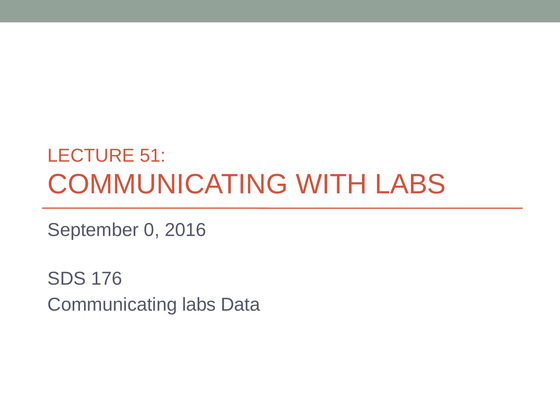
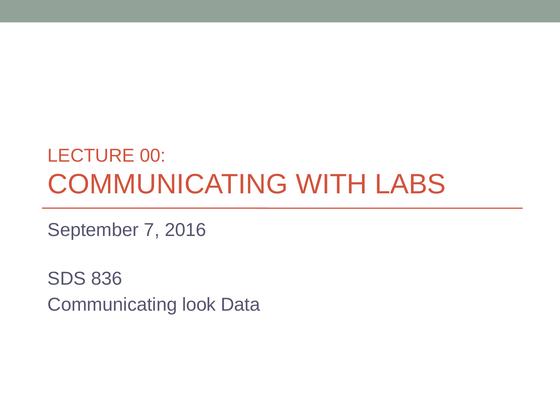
51: 51 -> 00 (153, 156)
0: 0 -> 7 (152, 230)
176: 176 -> 836 (107, 279)
Communicating labs: labs -> look (199, 305)
